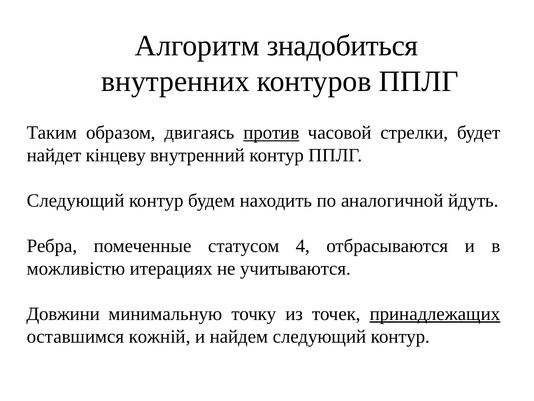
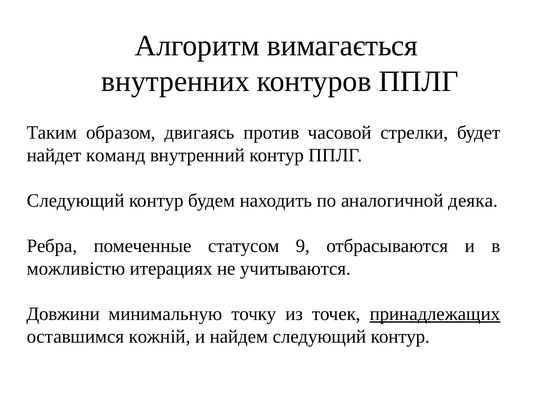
знадобиться: знадобиться -> вимагається (342, 46)
против underline: present -> none (271, 132)
кінцеву: кінцеву -> команд (116, 155)
йдуть: йдуть -> деяка (473, 200)
4: 4 -> 9 (303, 246)
